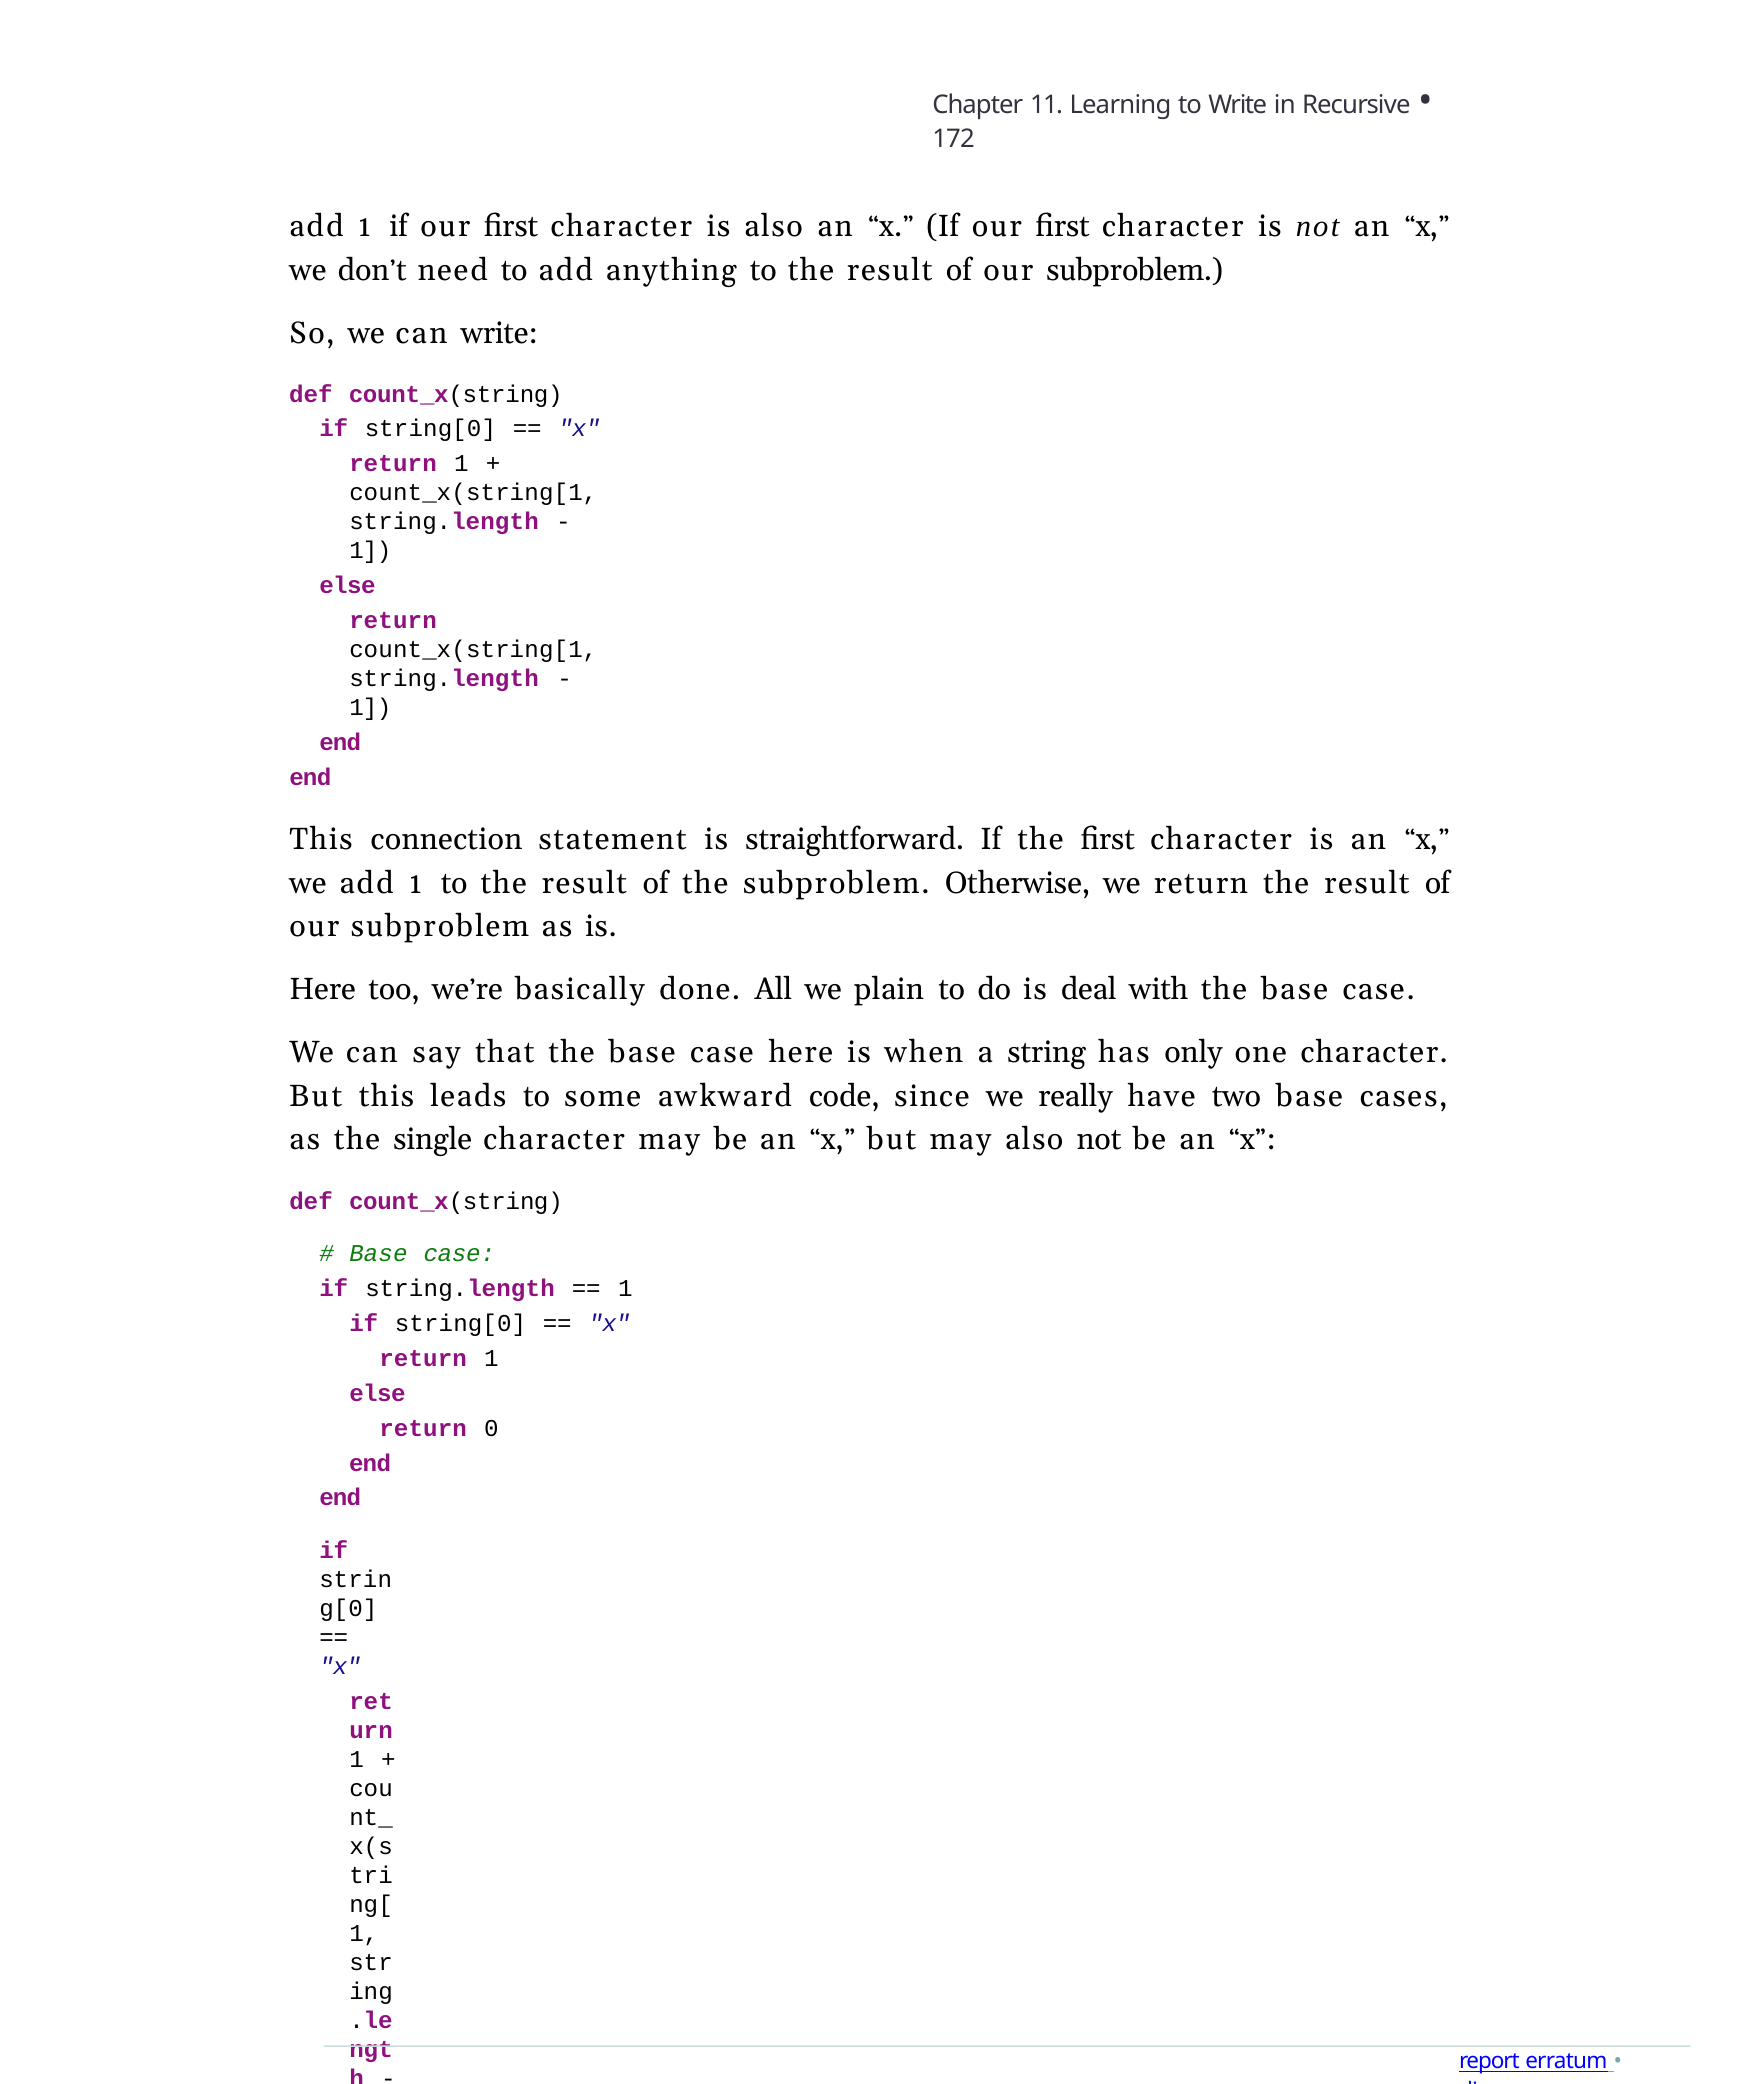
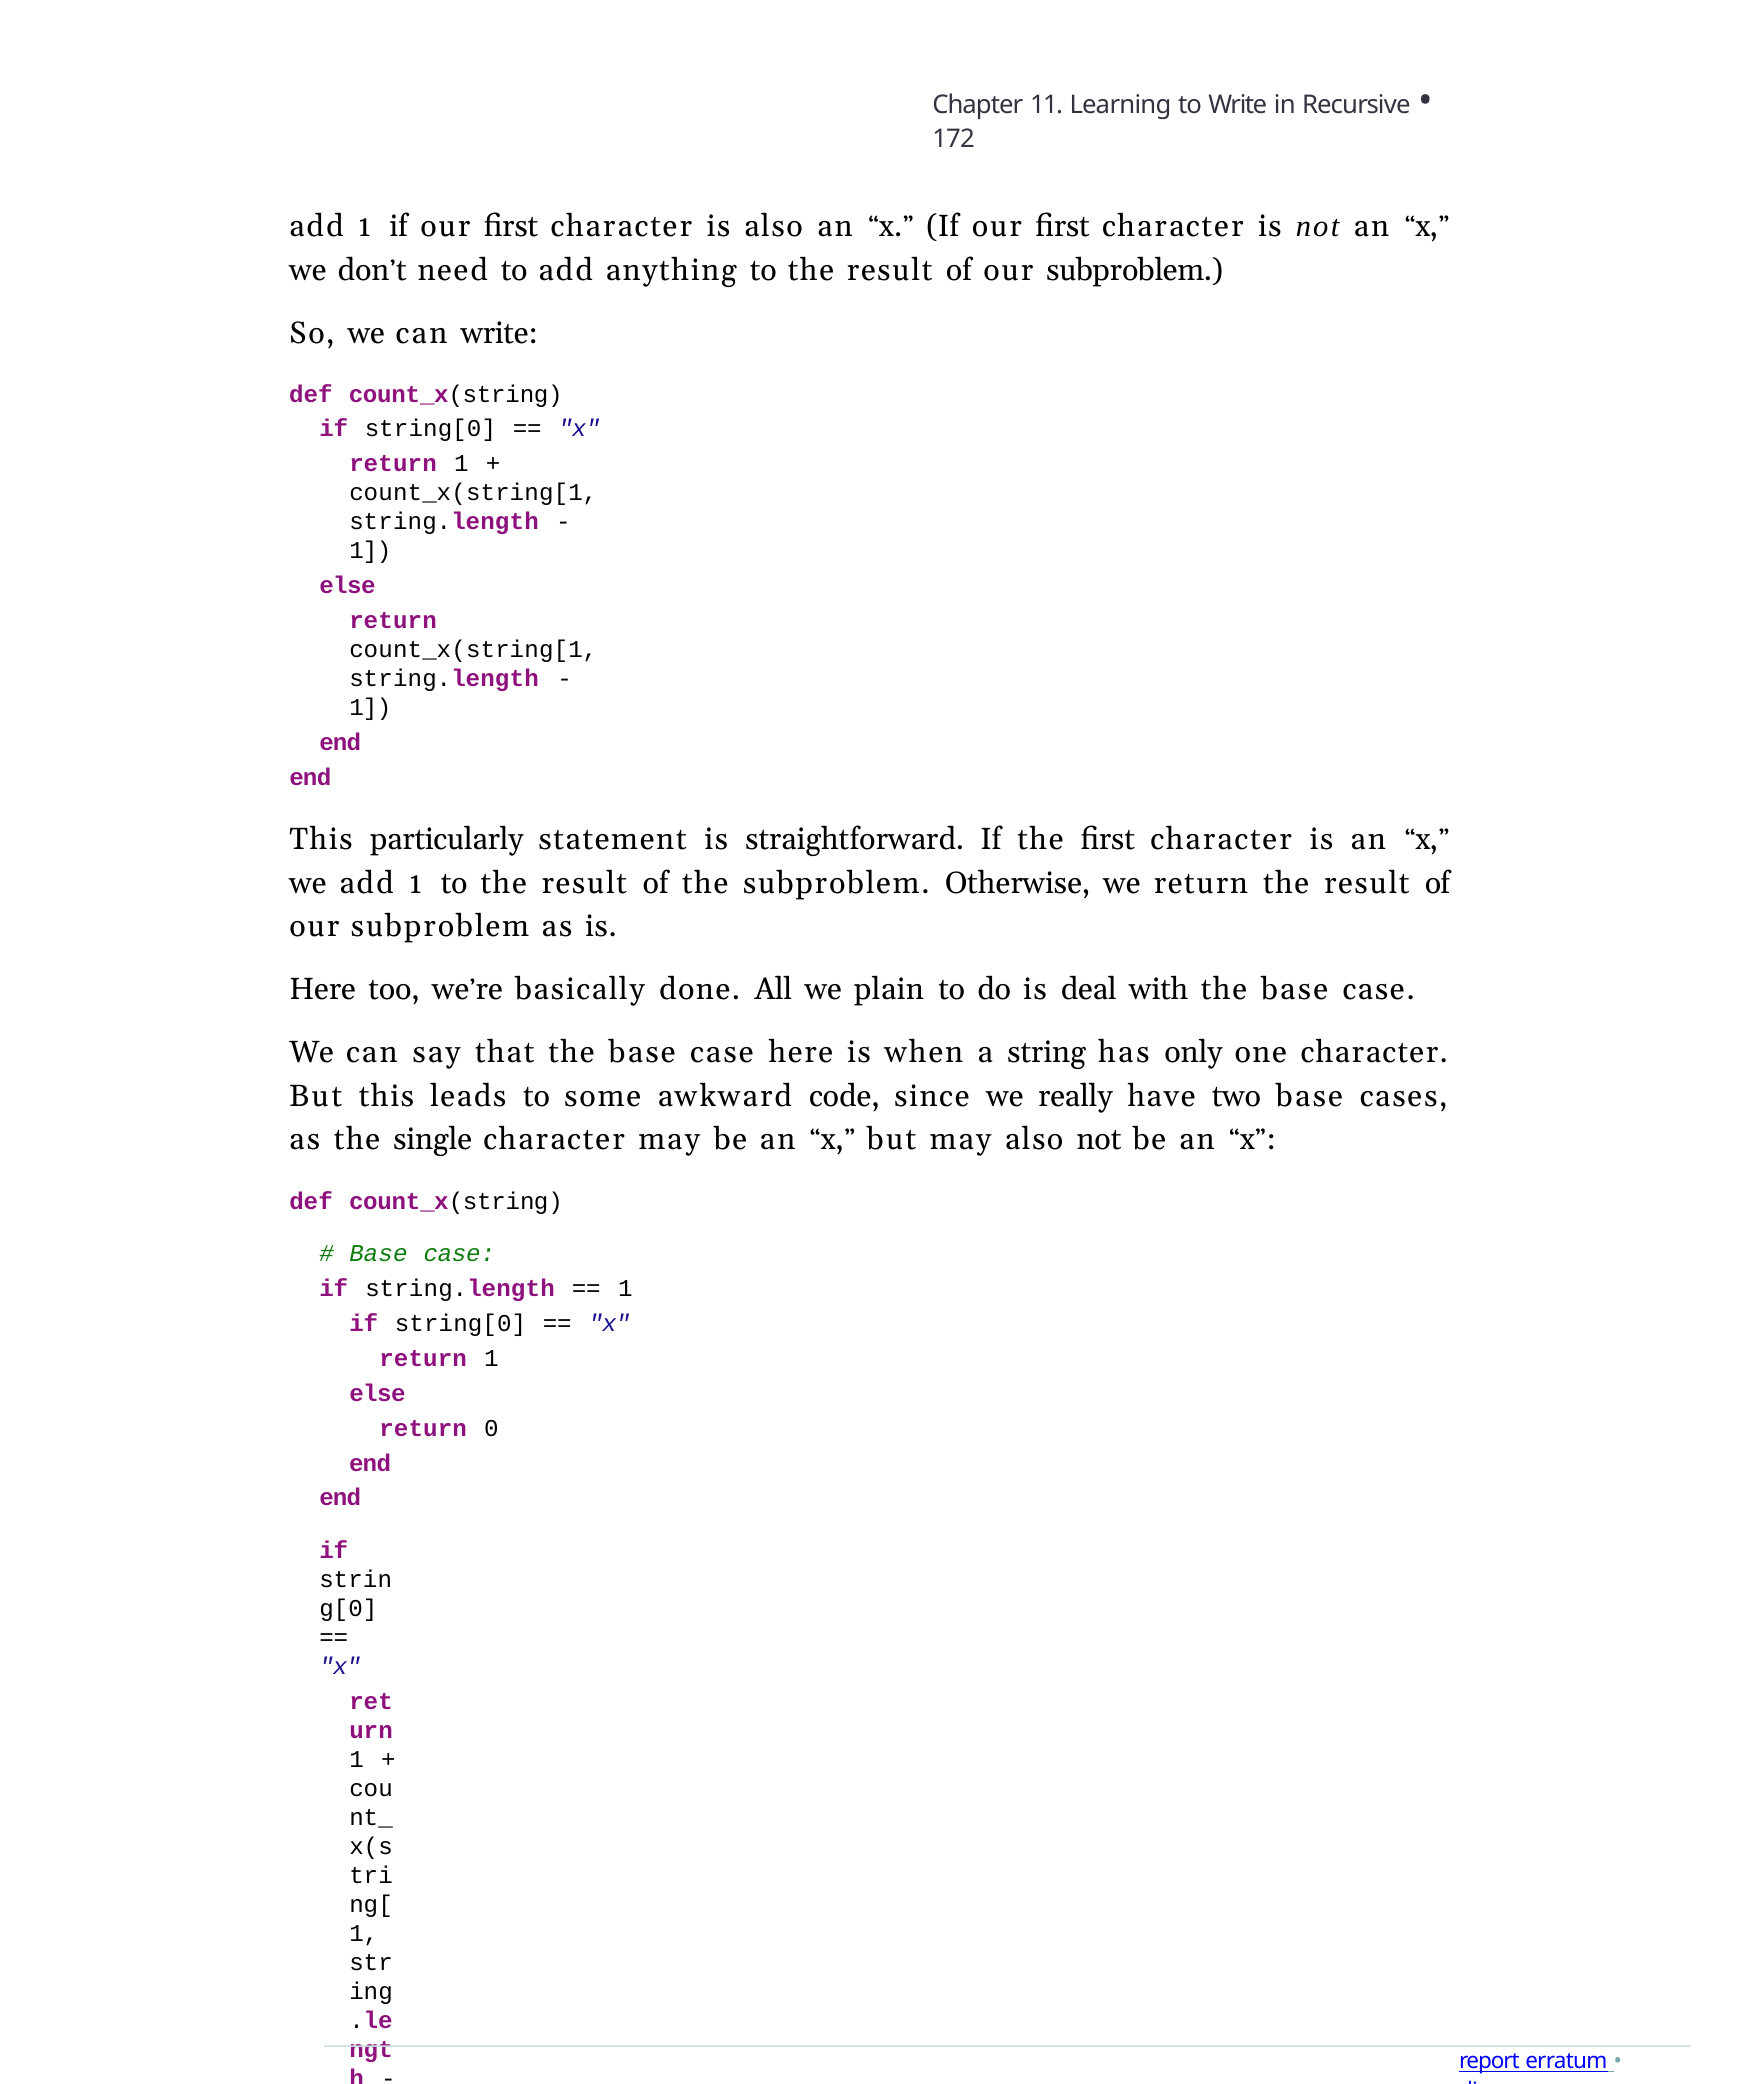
connection: connection -> particularly (447, 840)
